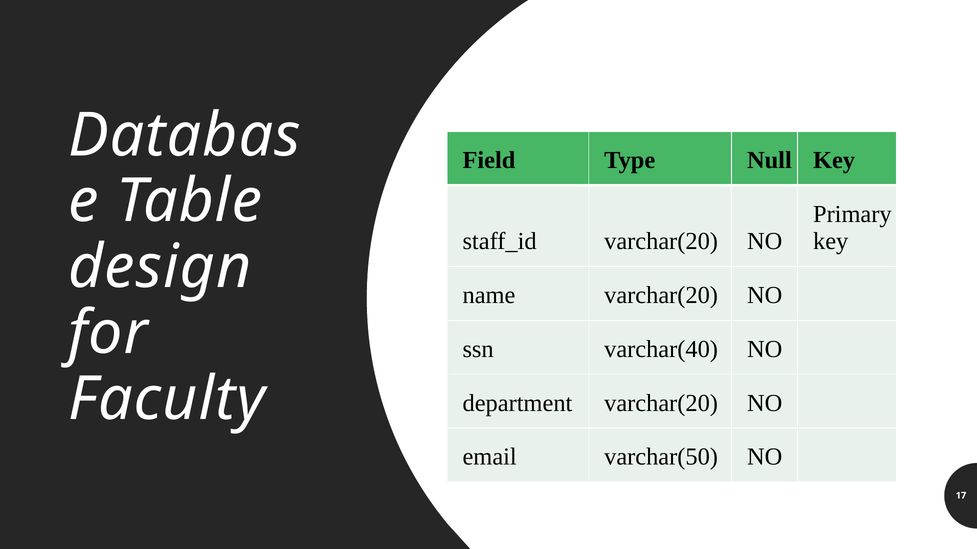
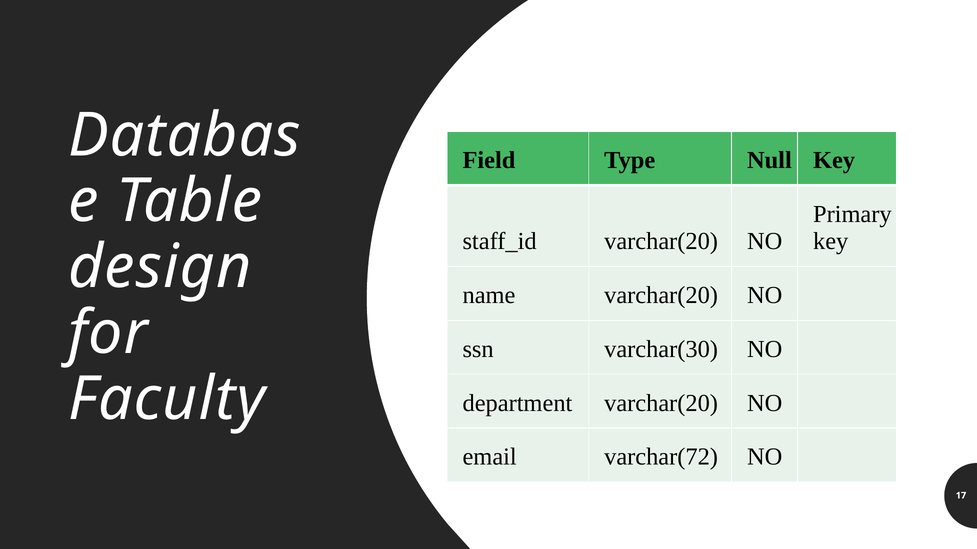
varchar(40: varchar(40 -> varchar(30 (661, 349)
varchar(50: varchar(50 -> varchar(72 (661, 457)
